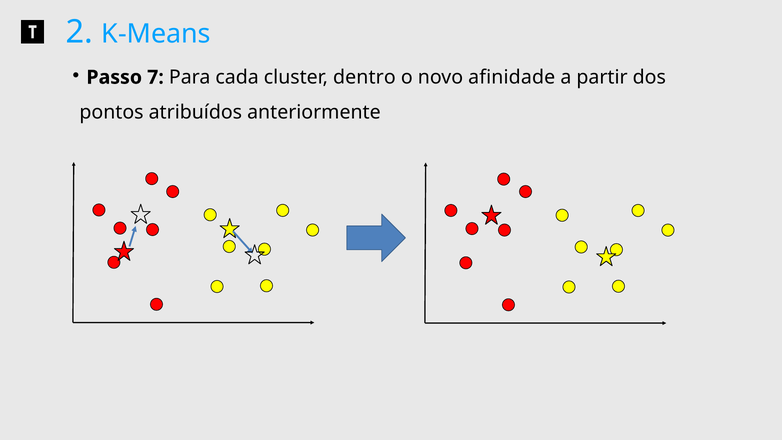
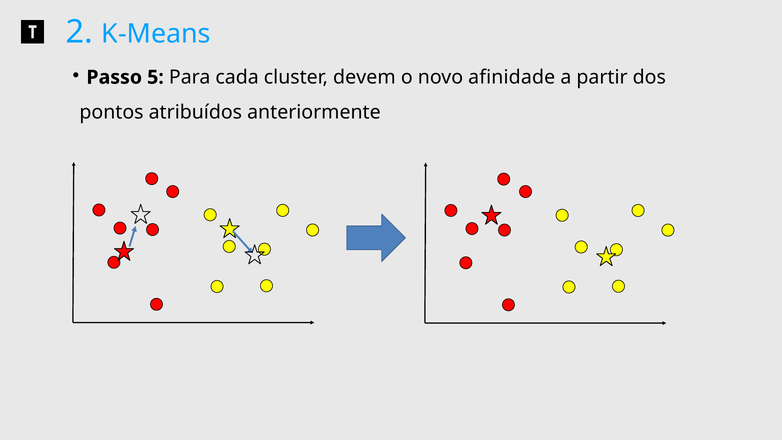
7: 7 -> 5 (155, 77)
dentro: dentro -> devem (364, 77)
